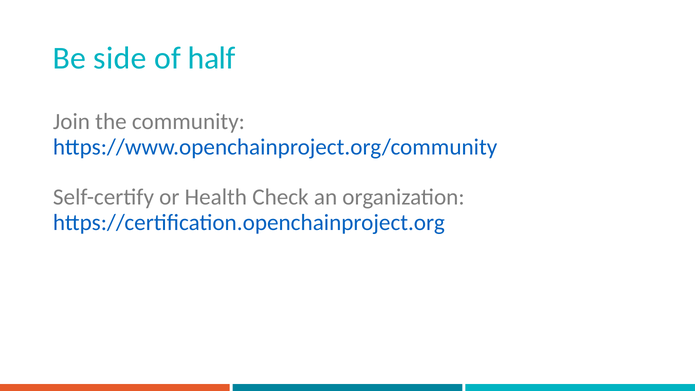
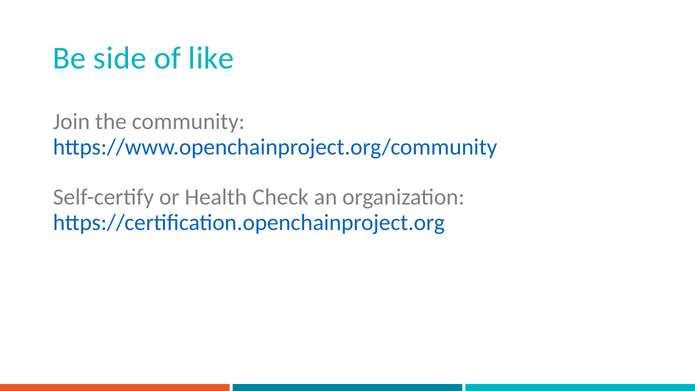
half: half -> like (211, 58)
